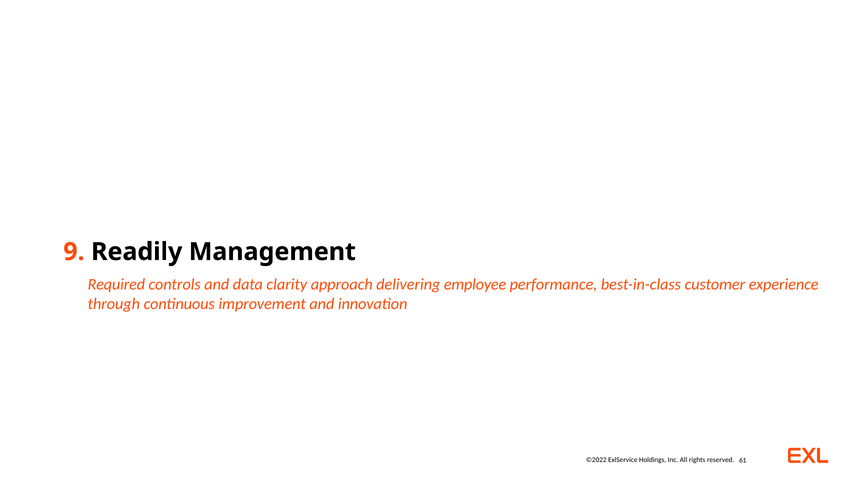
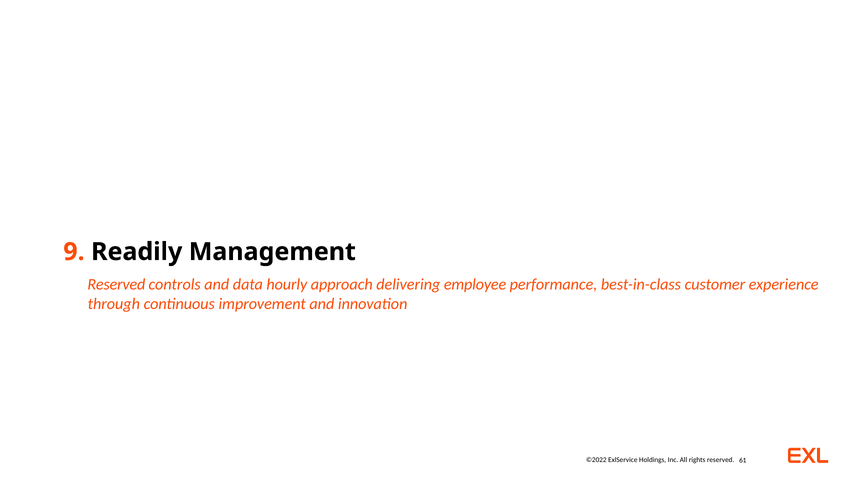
Required: Required -> Reserved (116, 284)
clarity: clarity -> hourly (287, 284)
